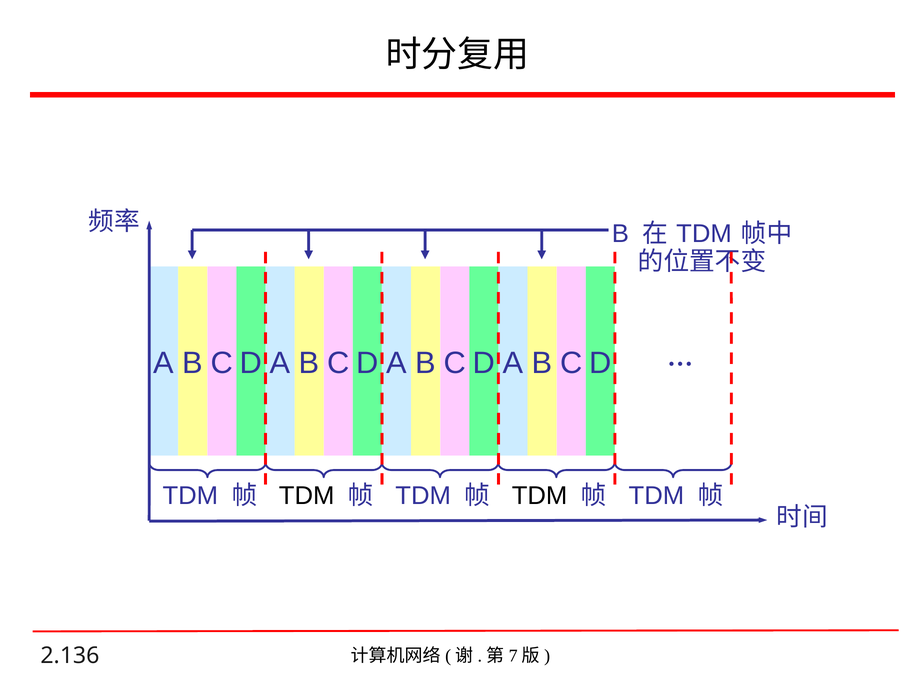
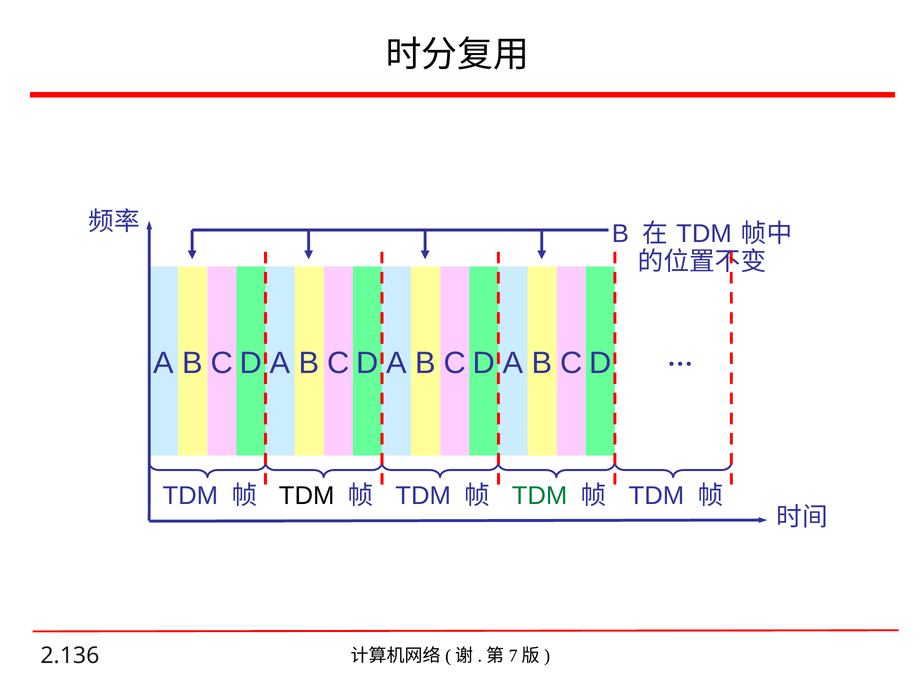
TDM colour: black -> green (540, 496)
